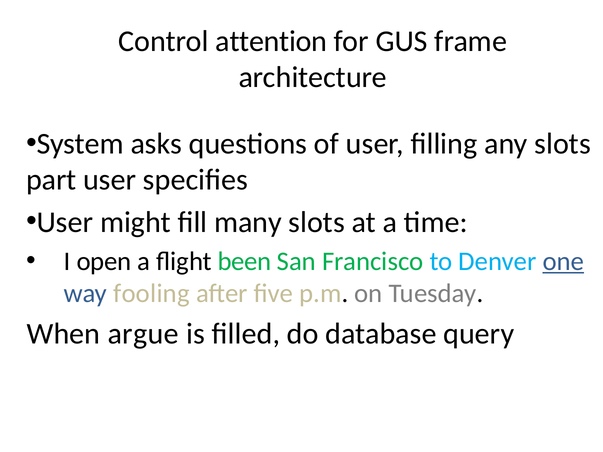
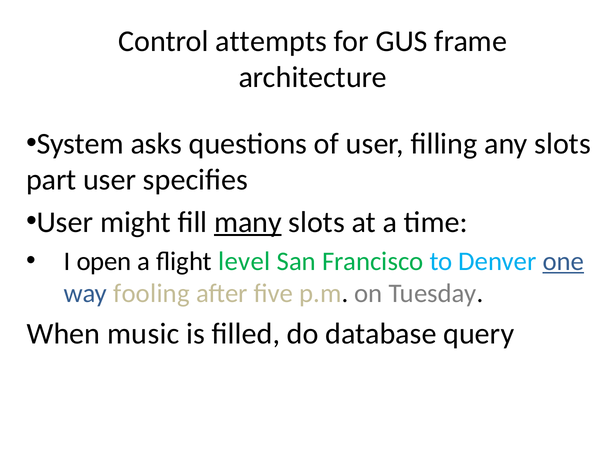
attention: attention -> attempts (271, 41)
many underline: none -> present (248, 222)
been: been -> level (244, 262)
argue: argue -> music (143, 334)
